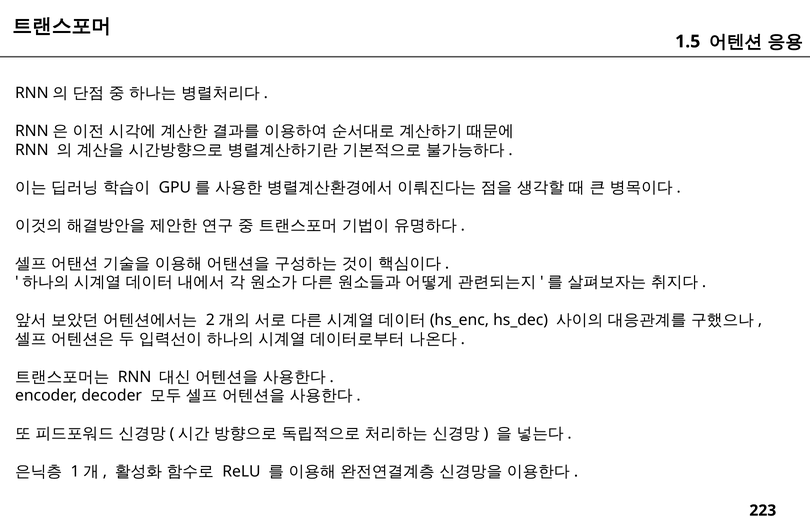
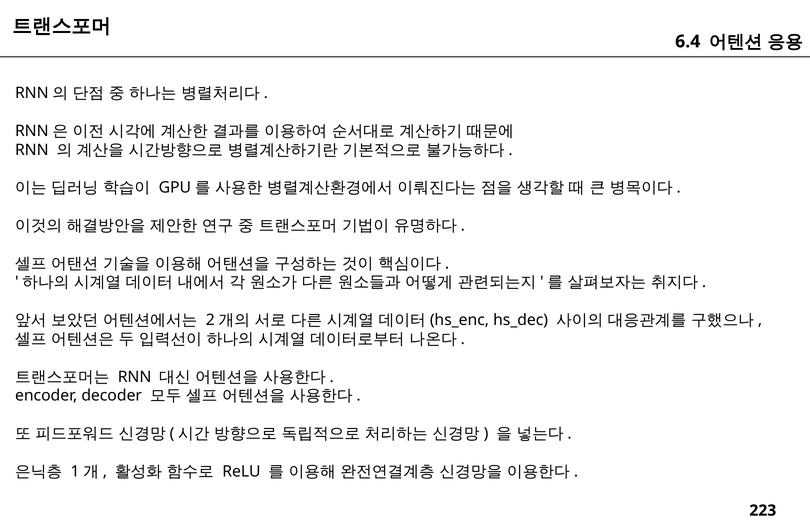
1.5: 1.5 -> 6.4 (688, 42)
